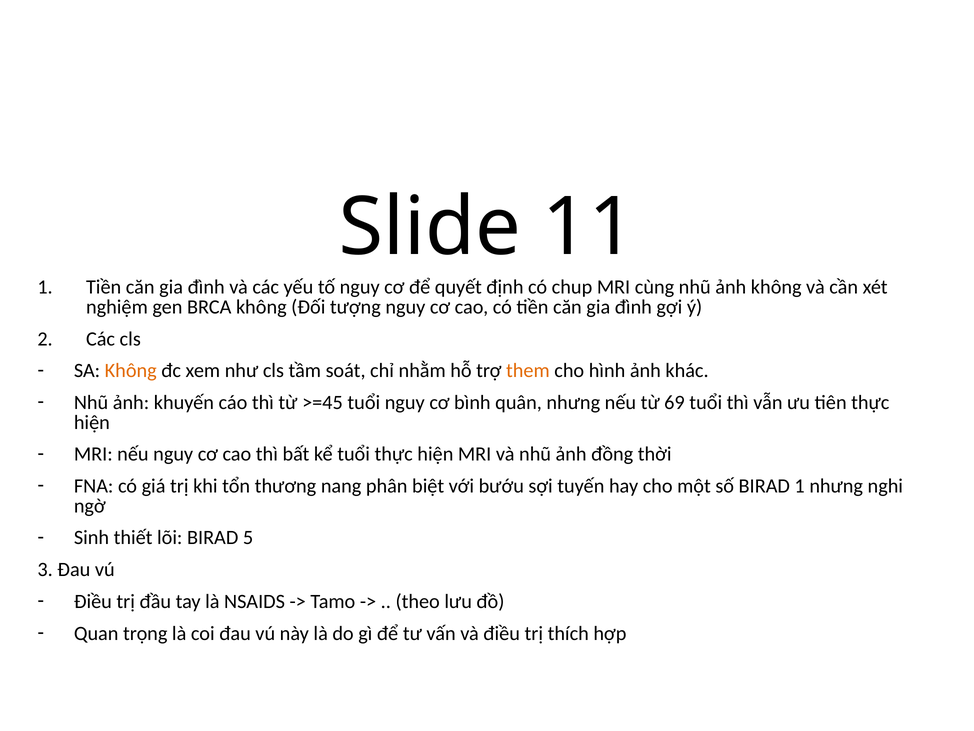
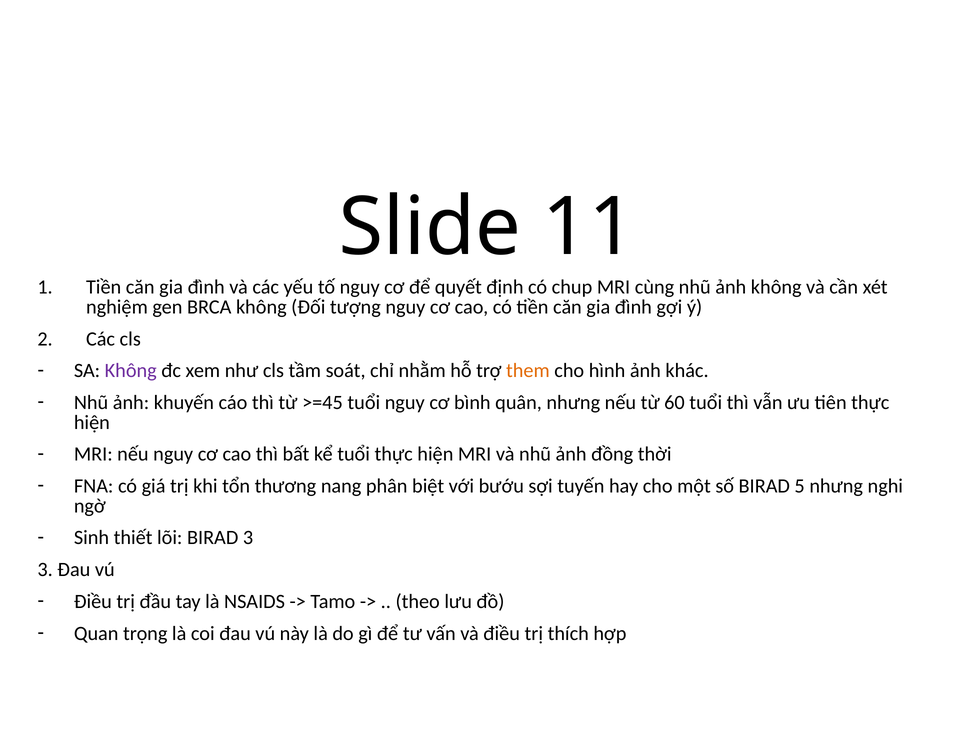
Không colour: orange -> purple (131, 370)
69: 69 -> 60 (674, 402)
BIRAD 1: 1 -> 5 (800, 486)
BIRAD 5: 5 -> 3 (248, 537)
